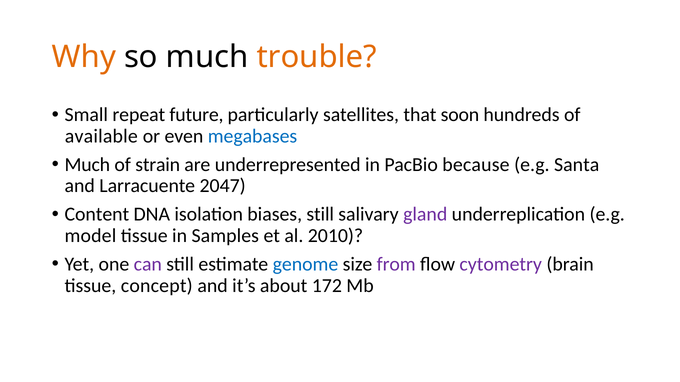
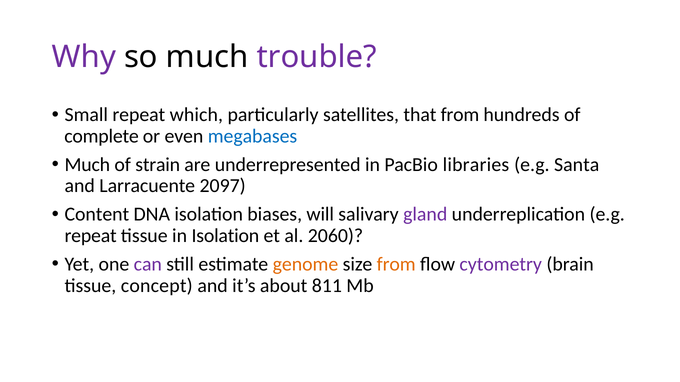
Why colour: orange -> purple (84, 57)
trouble colour: orange -> purple (317, 57)
future: future -> which (196, 115)
that soon: soon -> from (460, 115)
available: available -> complete (102, 136)
because: because -> libraries (476, 165)
2047: 2047 -> 2097 (223, 186)
biases still: still -> will (320, 215)
model: model -> repeat (91, 236)
in Samples: Samples -> Isolation (225, 236)
2010: 2010 -> 2060 (336, 236)
genome colour: blue -> orange (305, 264)
from colour: purple -> orange (396, 264)
172: 172 -> 811 (327, 286)
